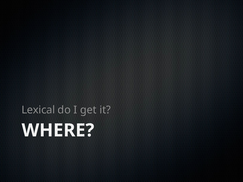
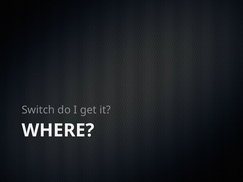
Lexical: Lexical -> Switch (38, 110)
